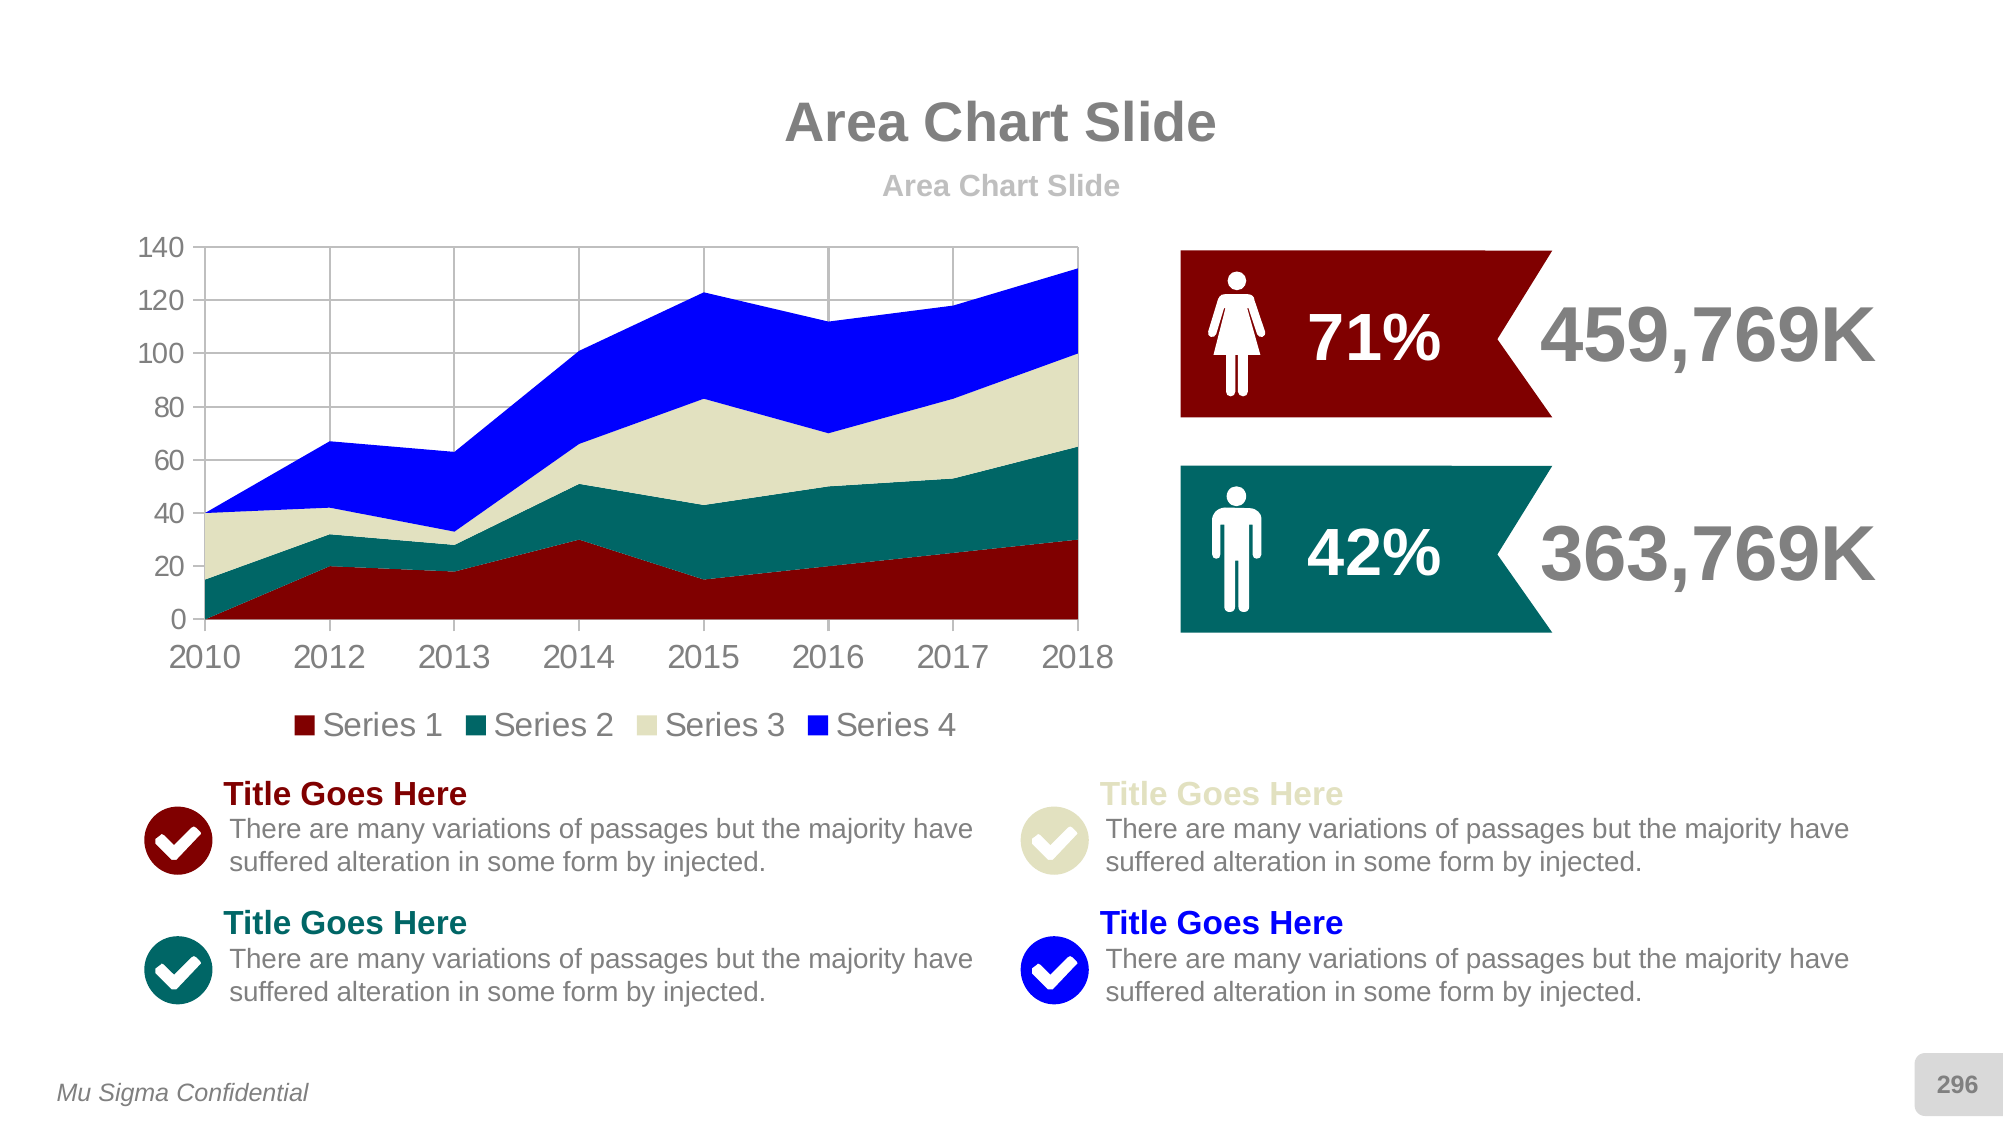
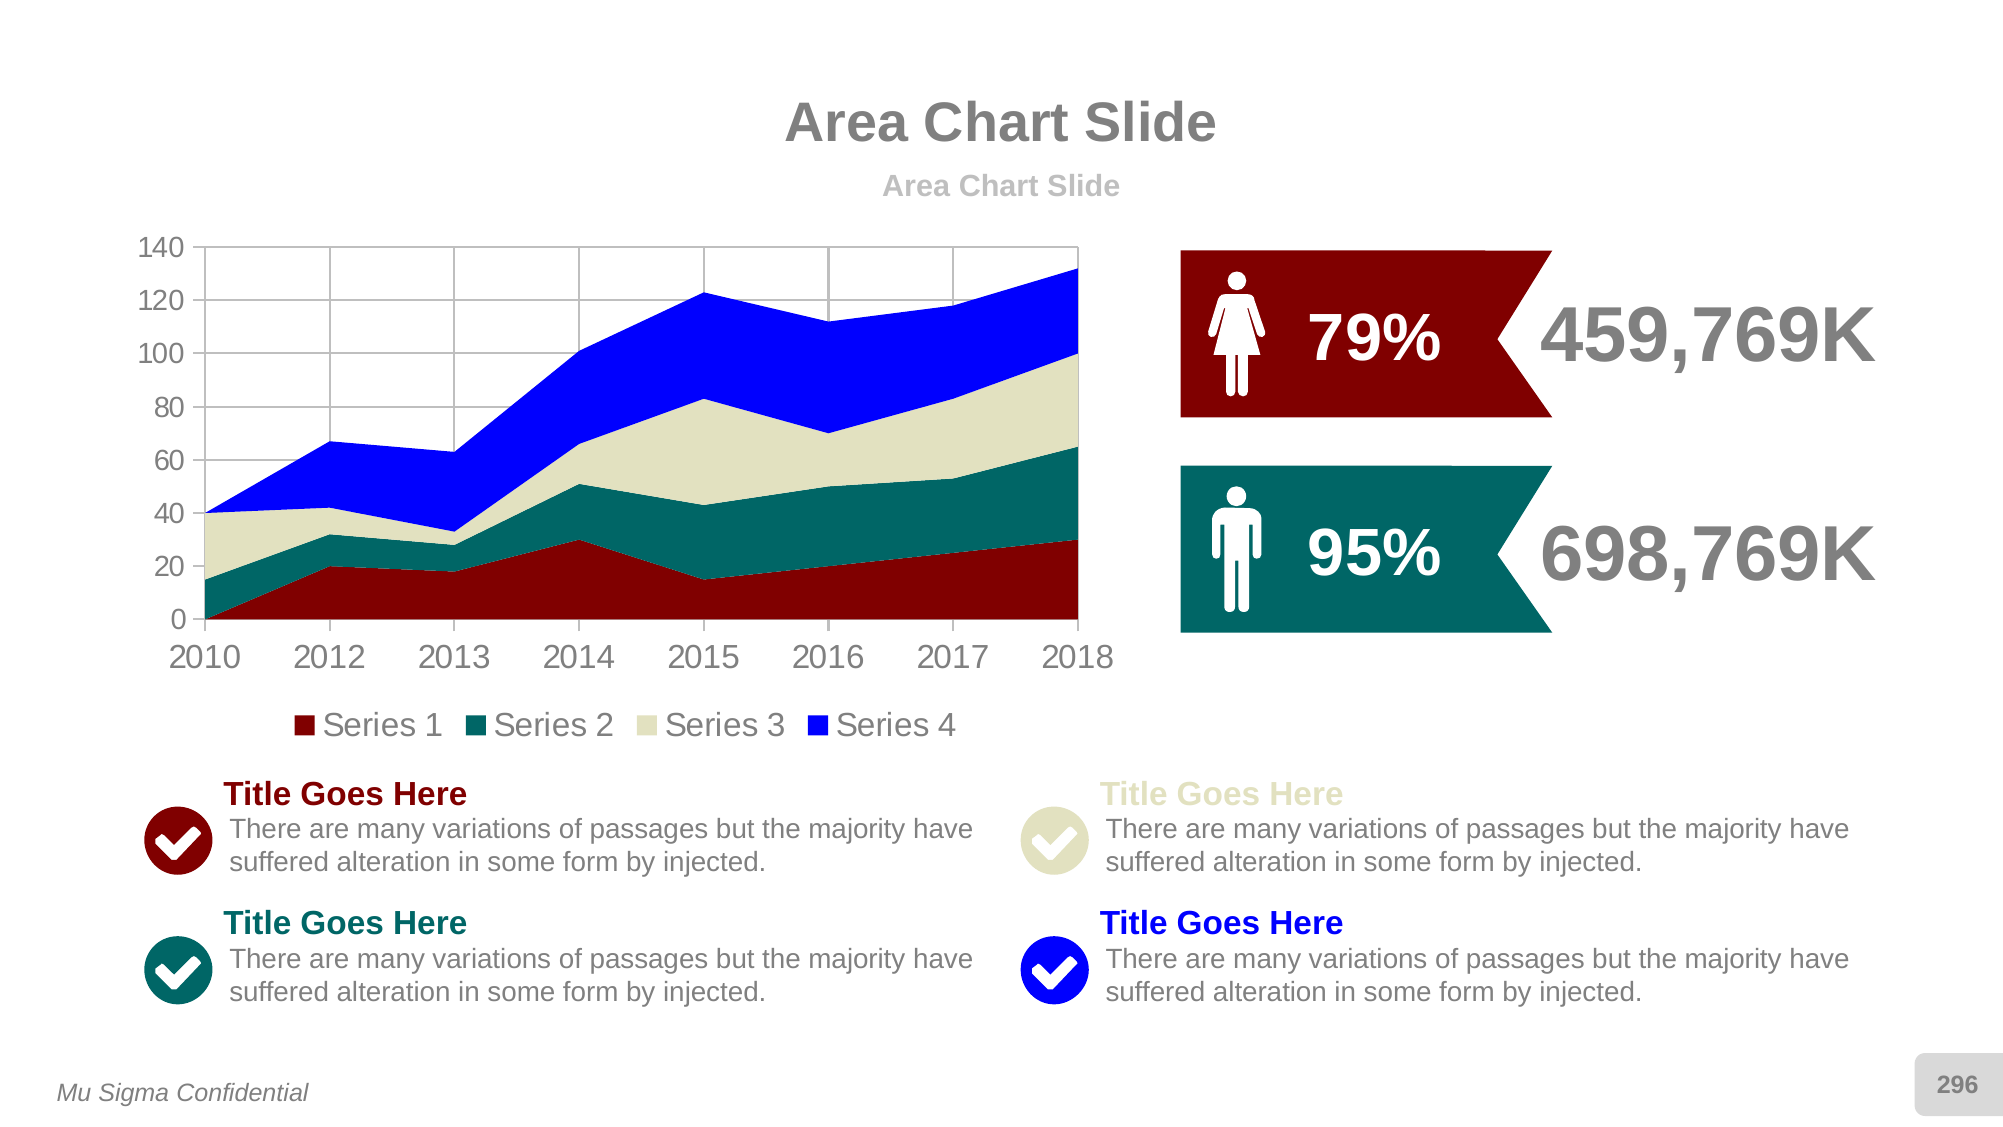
71%: 71% -> 79% (1375, 338)
363,769K: 363,769K -> 698,769K (1709, 554)
42%: 42% -> 95% (1375, 553)
